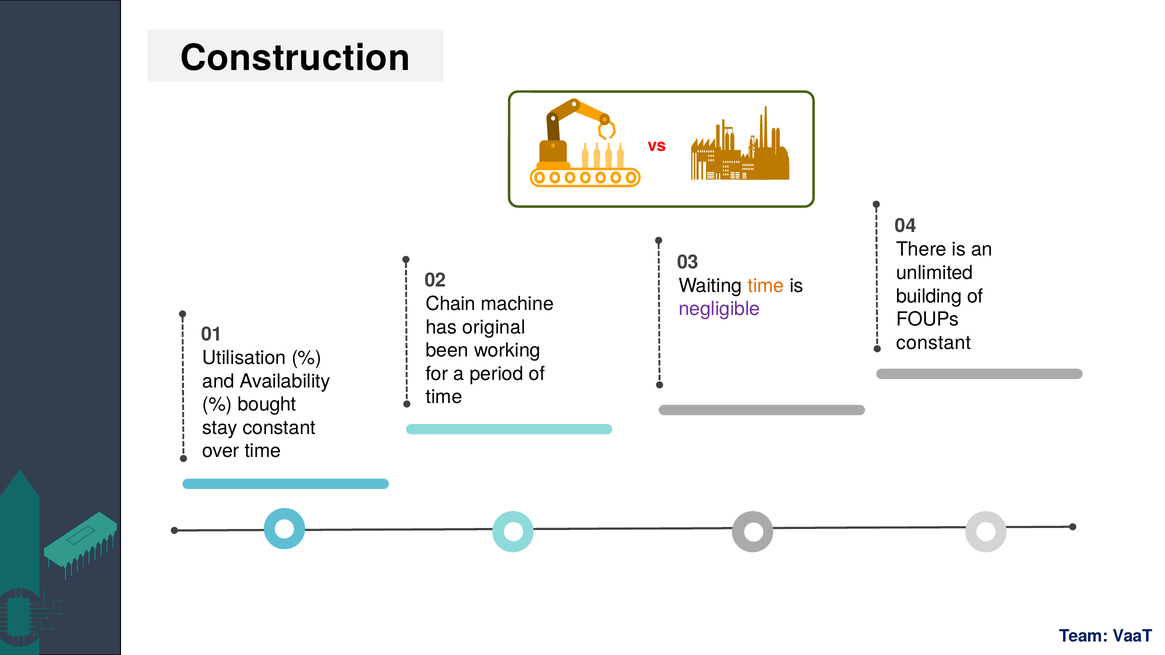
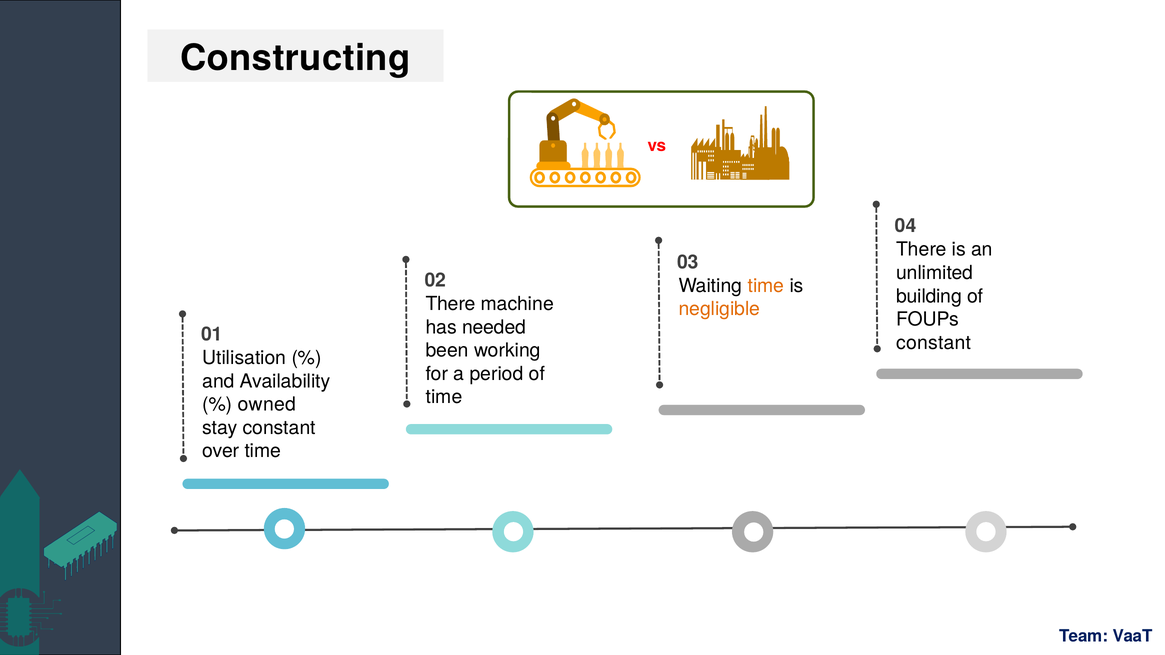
Construction: Construction -> Constructing (295, 58)
Chain: Chain -> There (451, 304)
negligible colour: purple -> orange (719, 309)
original: original -> needed (494, 327)
bought: bought -> owned (267, 405)
